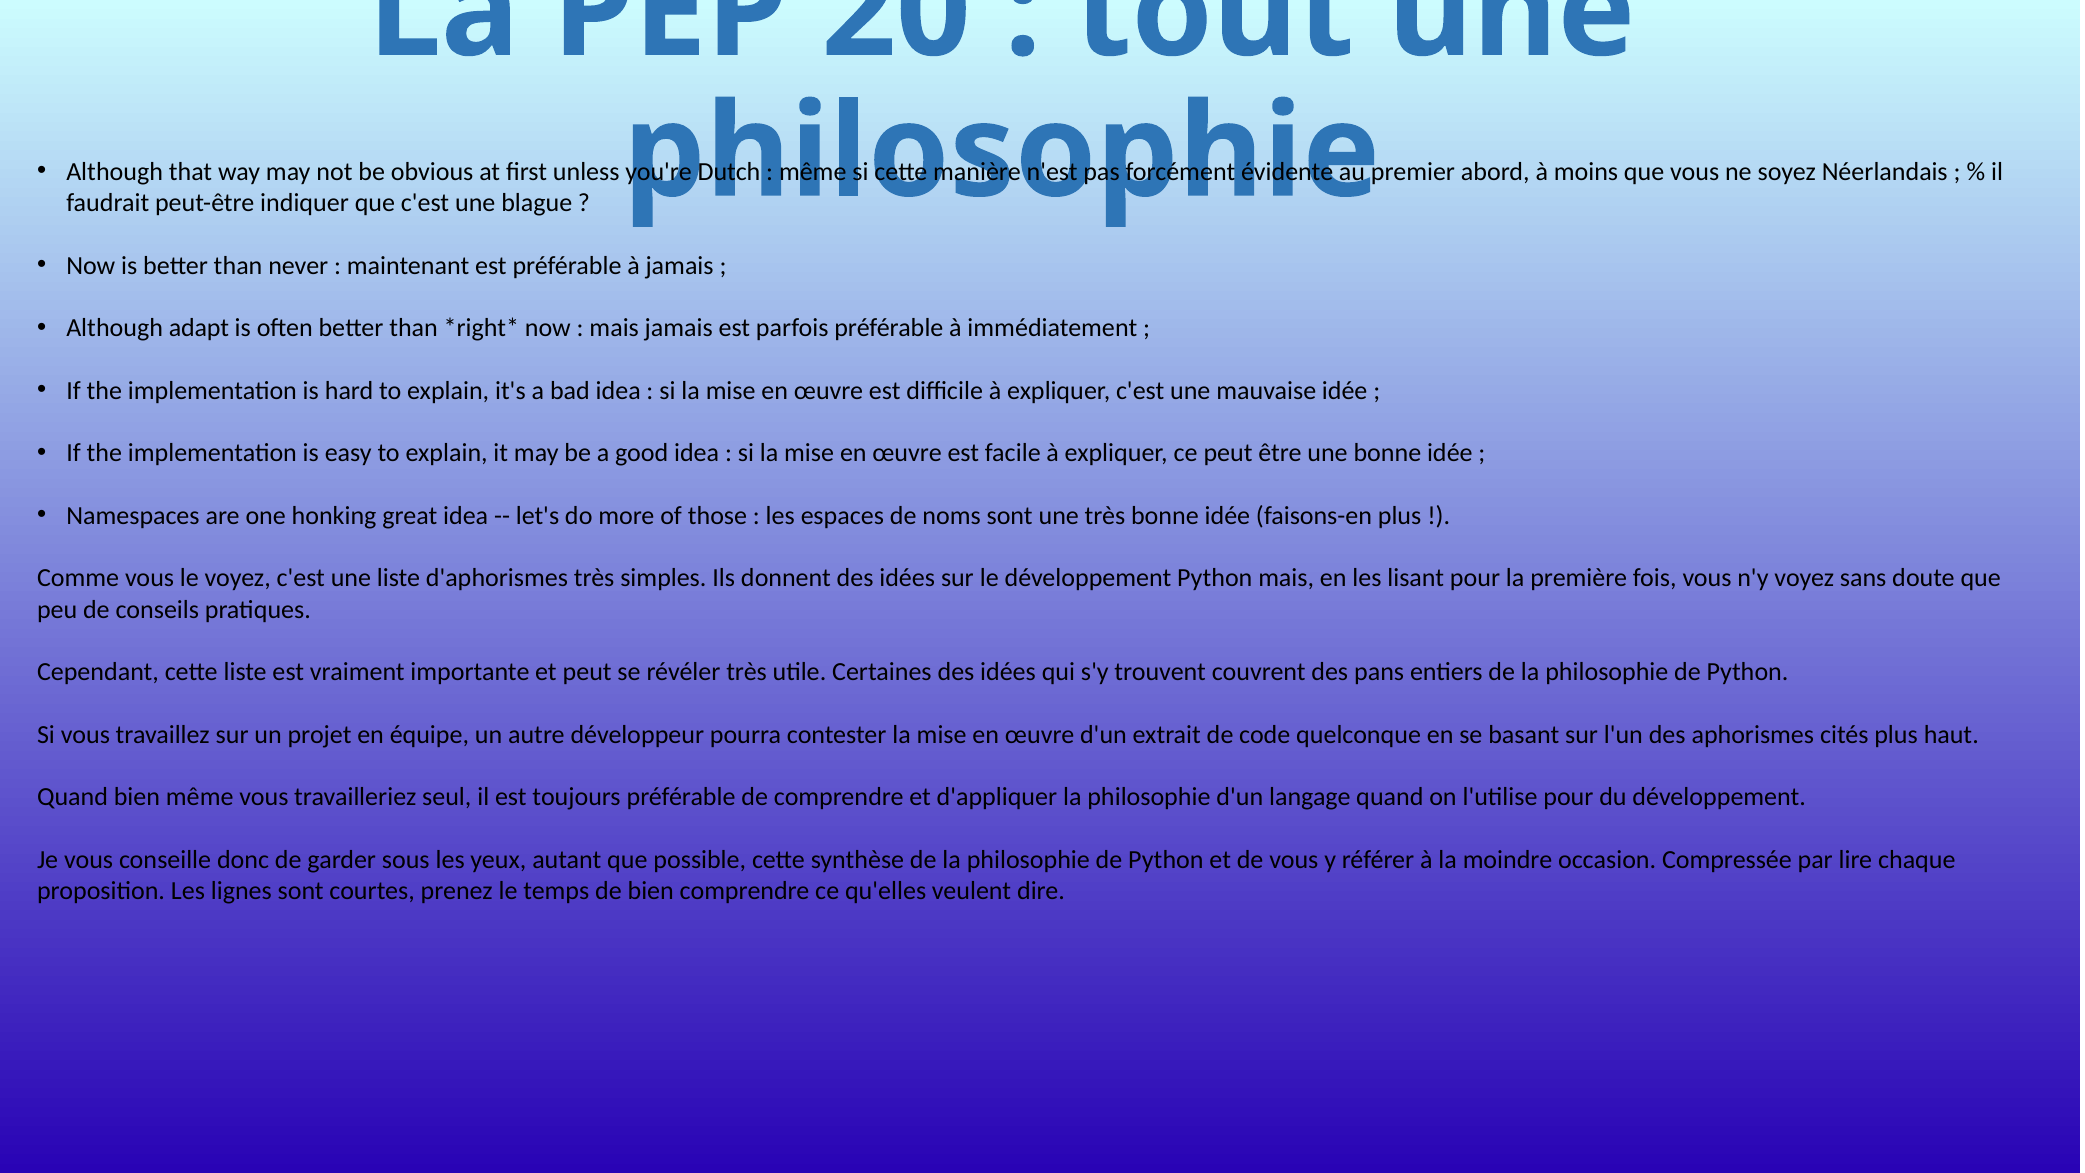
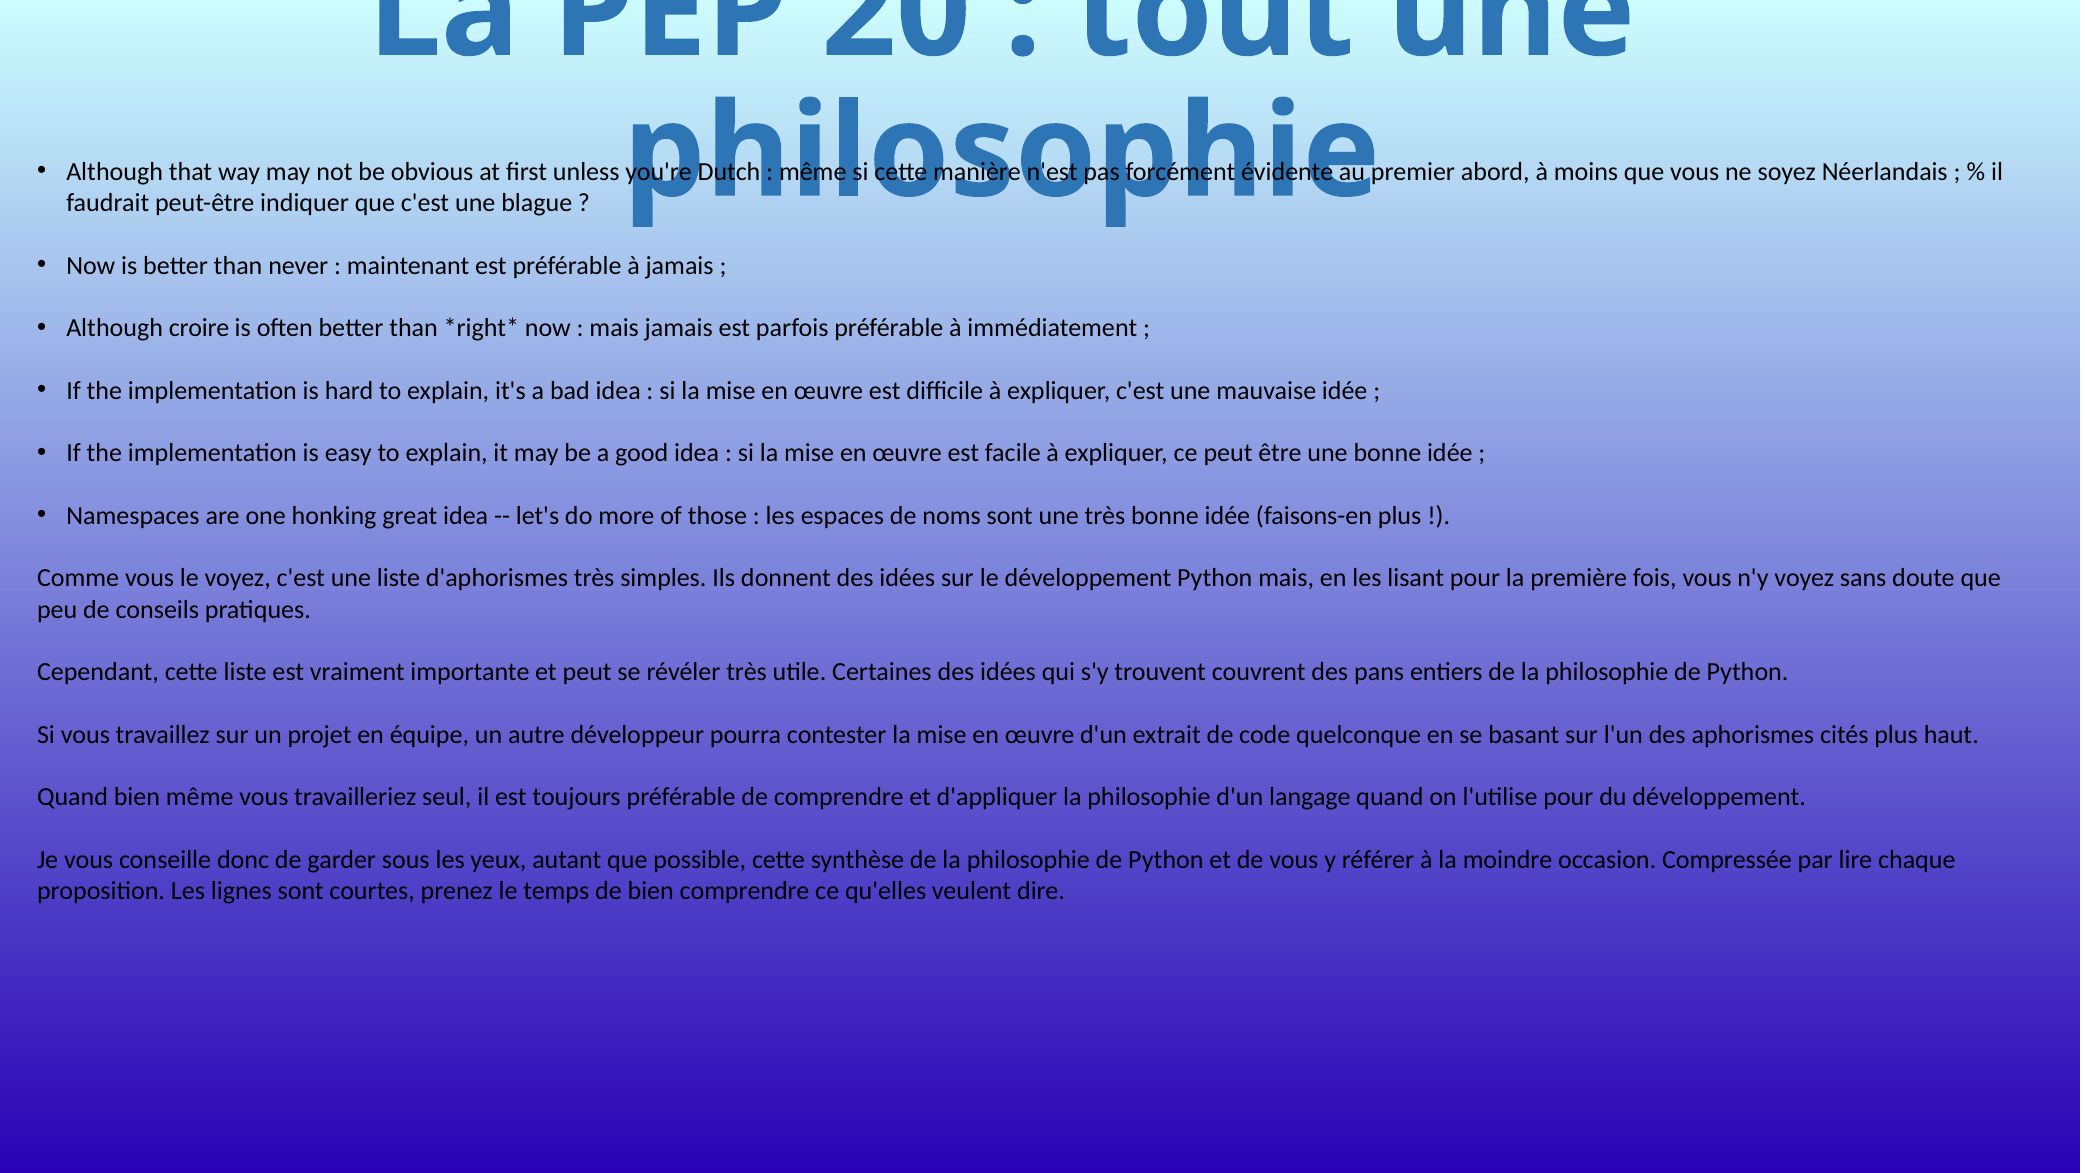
adapt: adapt -> croire (199, 328)
